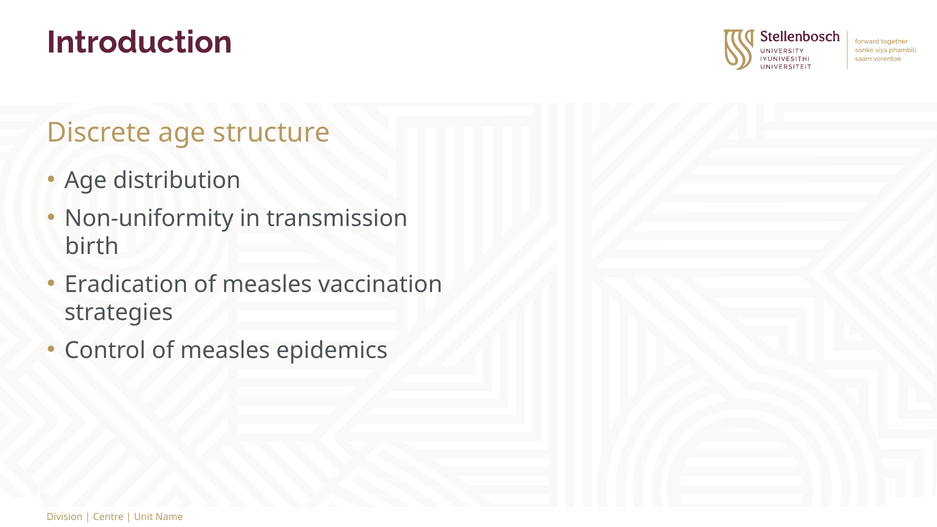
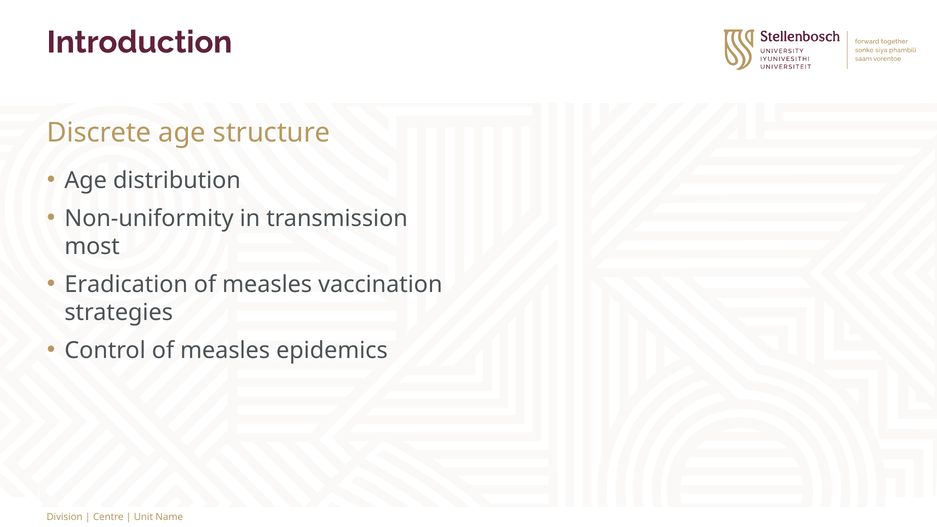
birth: birth -> most (92, 246)
